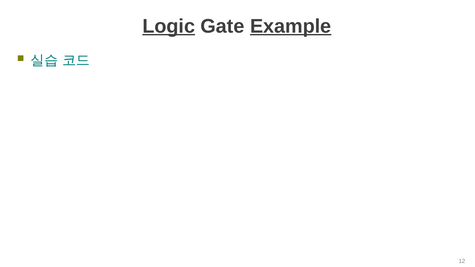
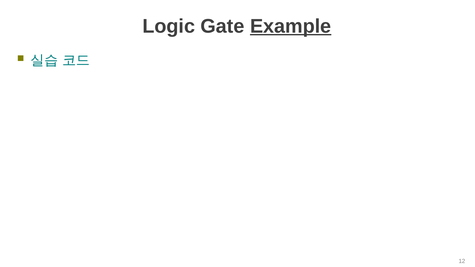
Logic underline: present -> none (169, 26)
